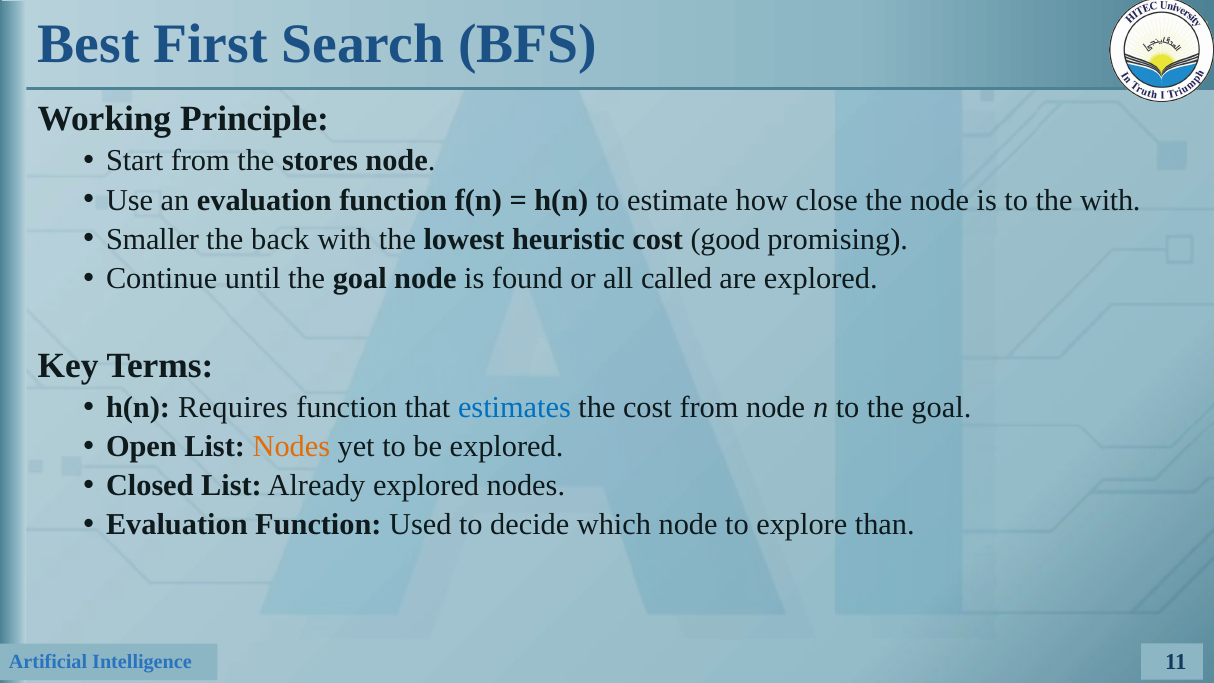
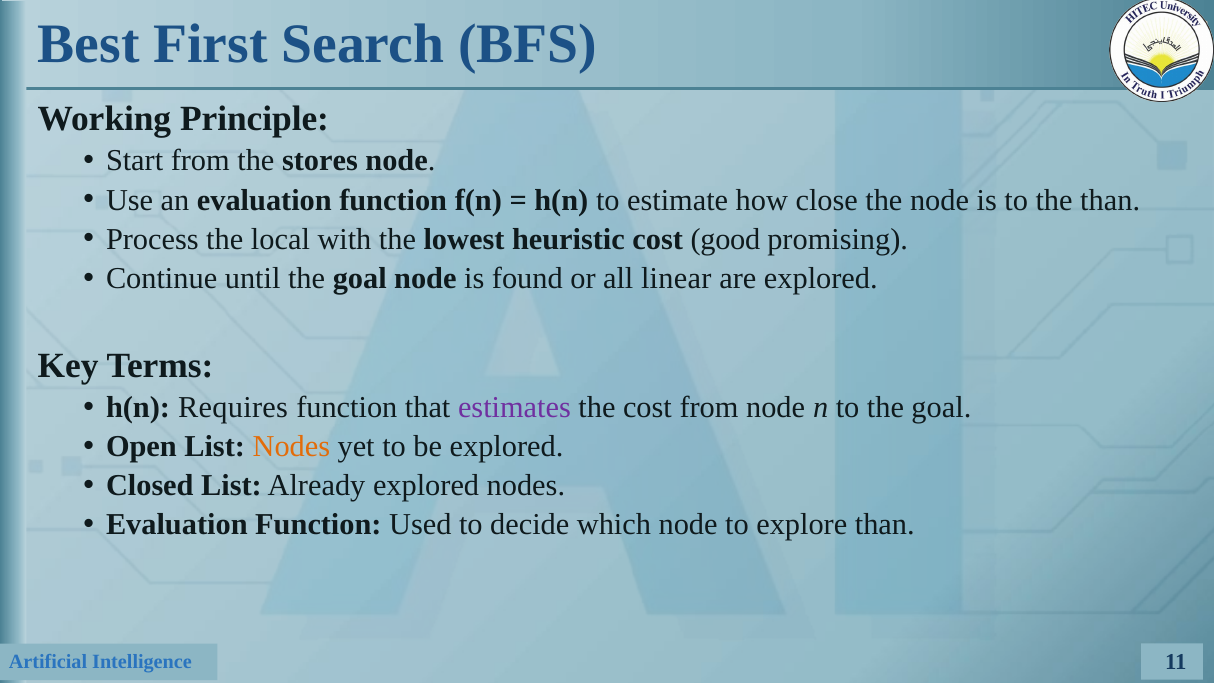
the with: with -> than (1110, 200)
Smaller: Smaller -> Process (152, 239)
back: back -> local (280, 239)
called: called -> linear (676, 278)
estimates colour: blue -> purple (514, 407)
